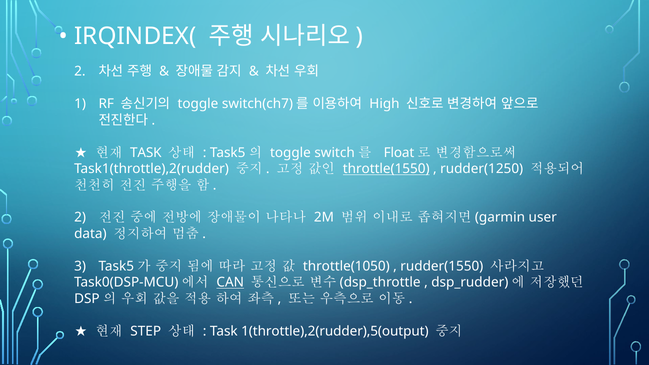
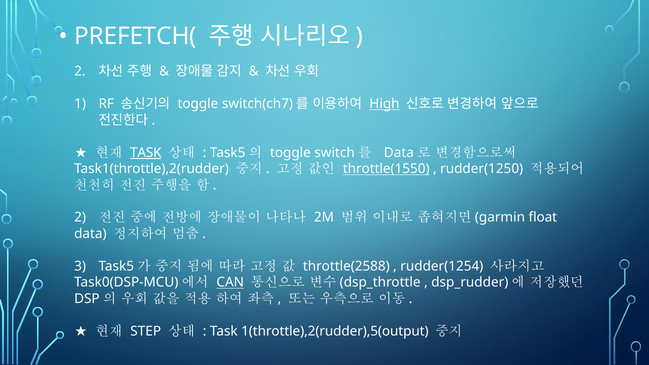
IRQINDEX(: IRQINDEX( -> PREFETCH( (135, 36)
High underline: none -> present (384, 104)
TASK underline: none -> present (146, 153)
Float: Float -> Data (399, 153)
user: user -> float (543, 218)
throttle(1050: throttle(1050 -> throttle(2588 (346, 266)
rudder(1550: rudder(1550 -> rudder(1254 (442, 266)
